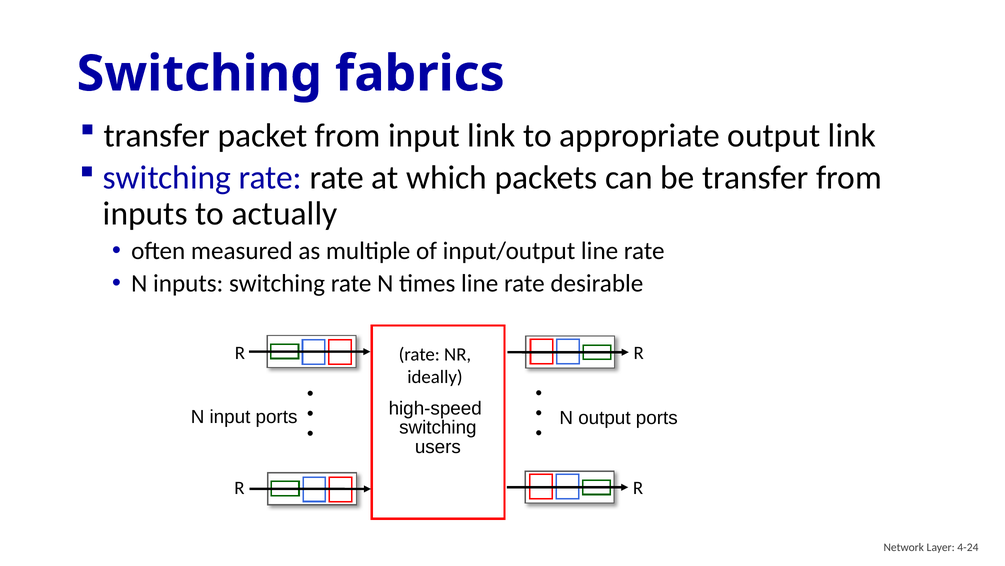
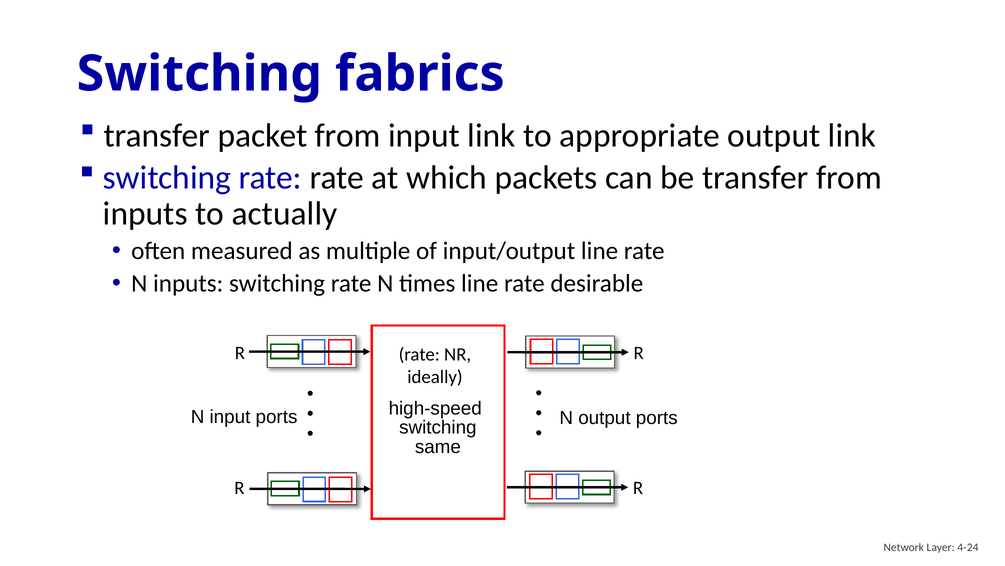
users: users -> same (438, 446)
